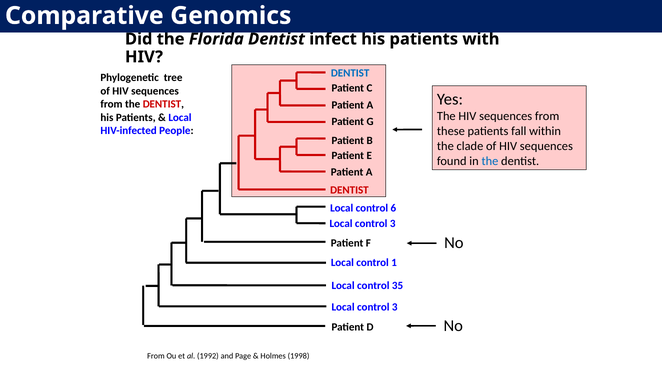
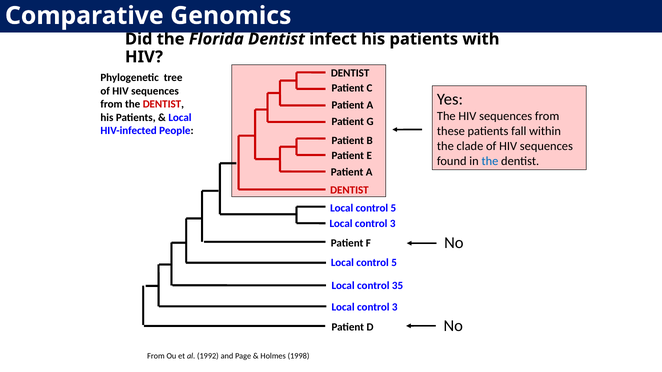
DENTIST colour: blue -> black (350, 73)
6: 6 -> 5 (393, 208)
1: 1 -> 5 (394, 263)
